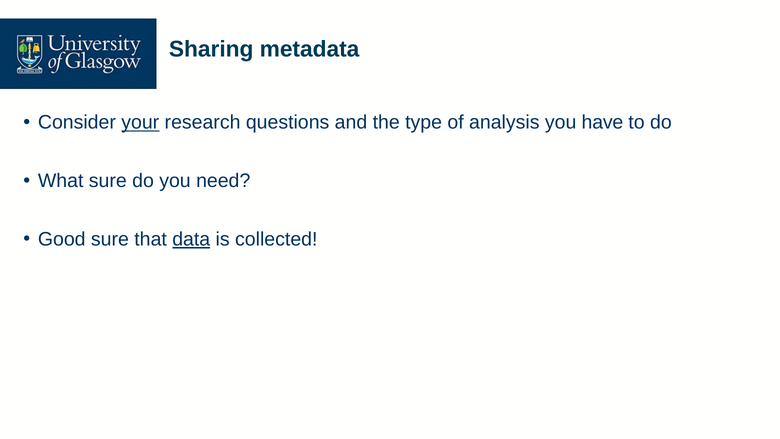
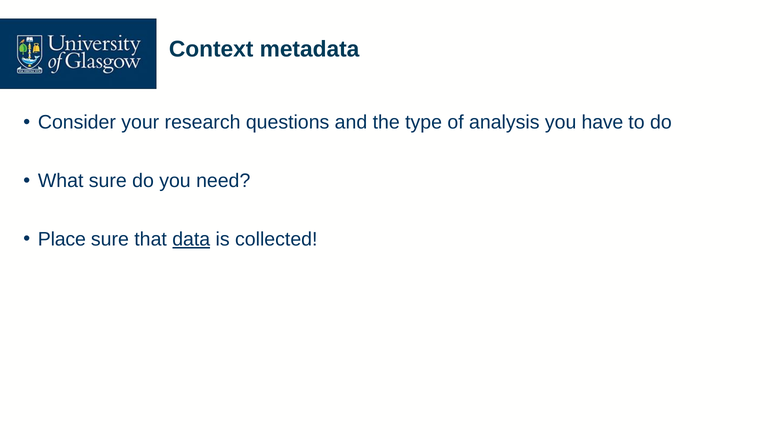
Sharing: Sharing -> Context (211, 49)
your underline: present -> none (140, 122)
Good: Good -> Place (62, 239)
